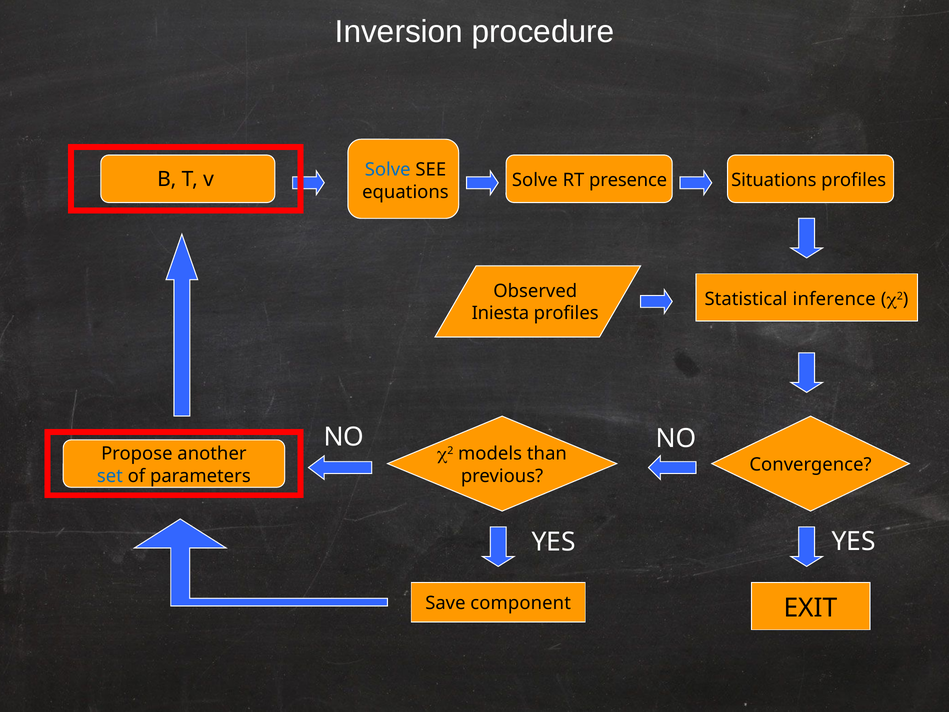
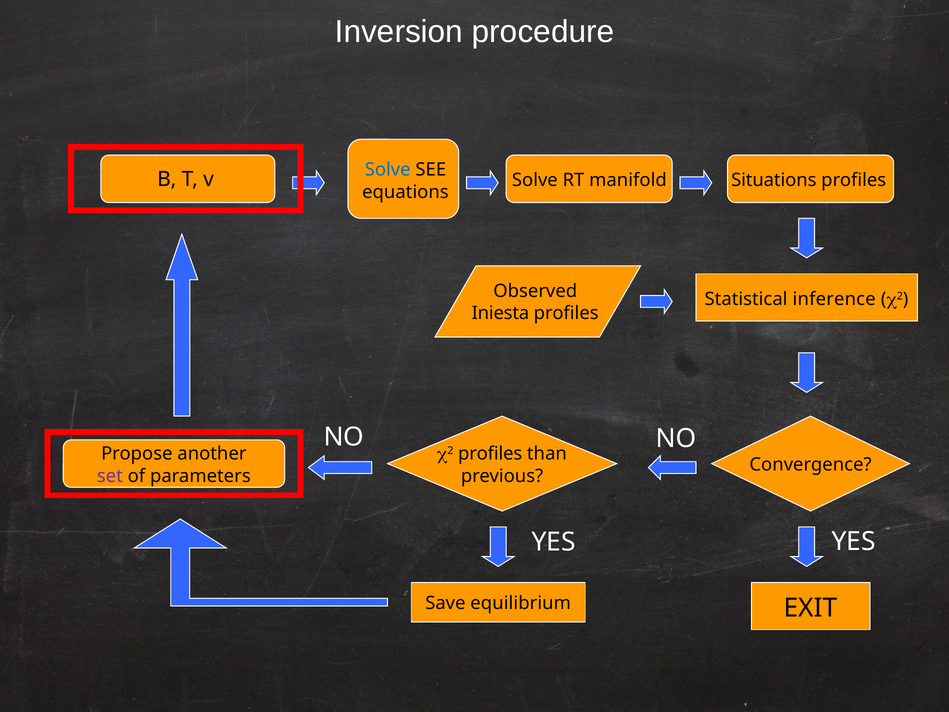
presence: presence -> manifold (628, 180)
models: models -> profiles (490, 454)
set colour: blue -> purple (110, 476)
component: component -> equilibrium (521, 603)
